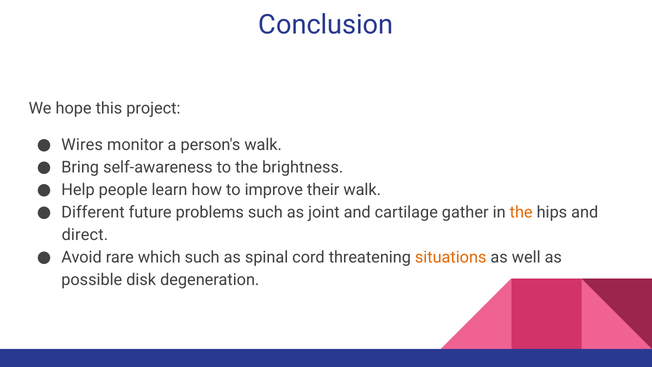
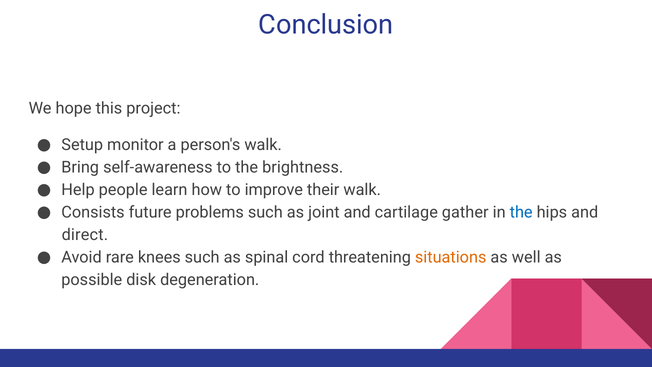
Wires: Wires -> Setup (82, 145)
Different: Different -> Consists (93, 212)
the colour: orange -> blue (521, 212)
which: which -> knees (159, 257)
